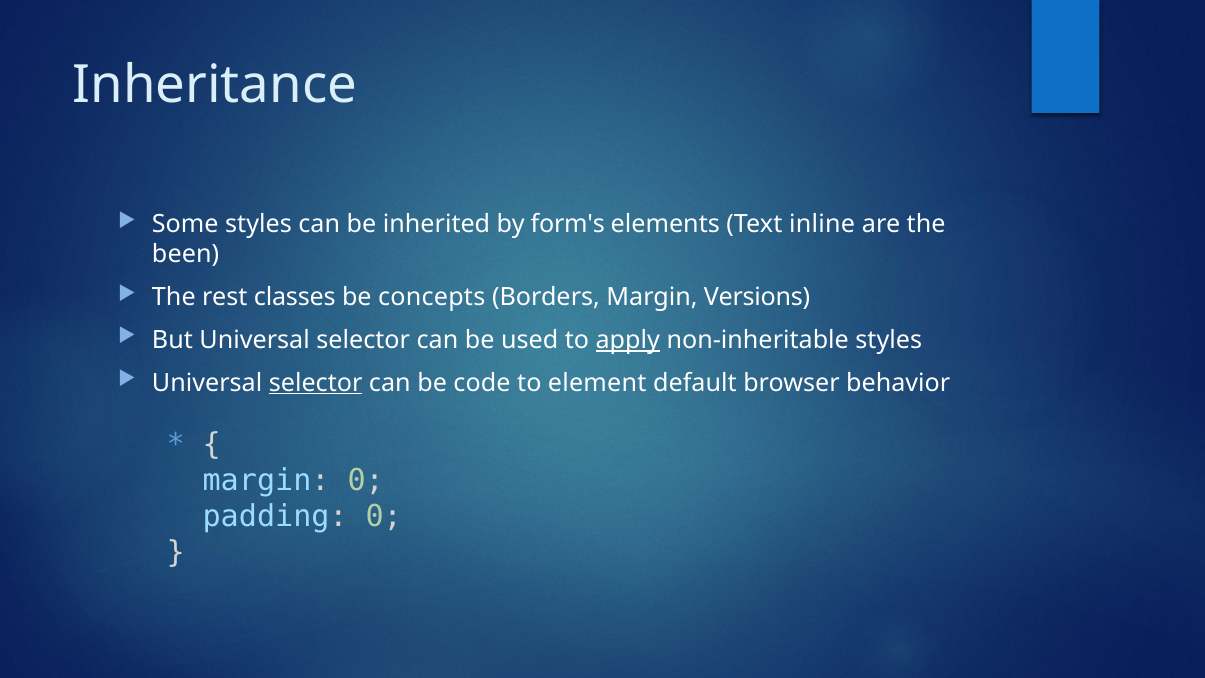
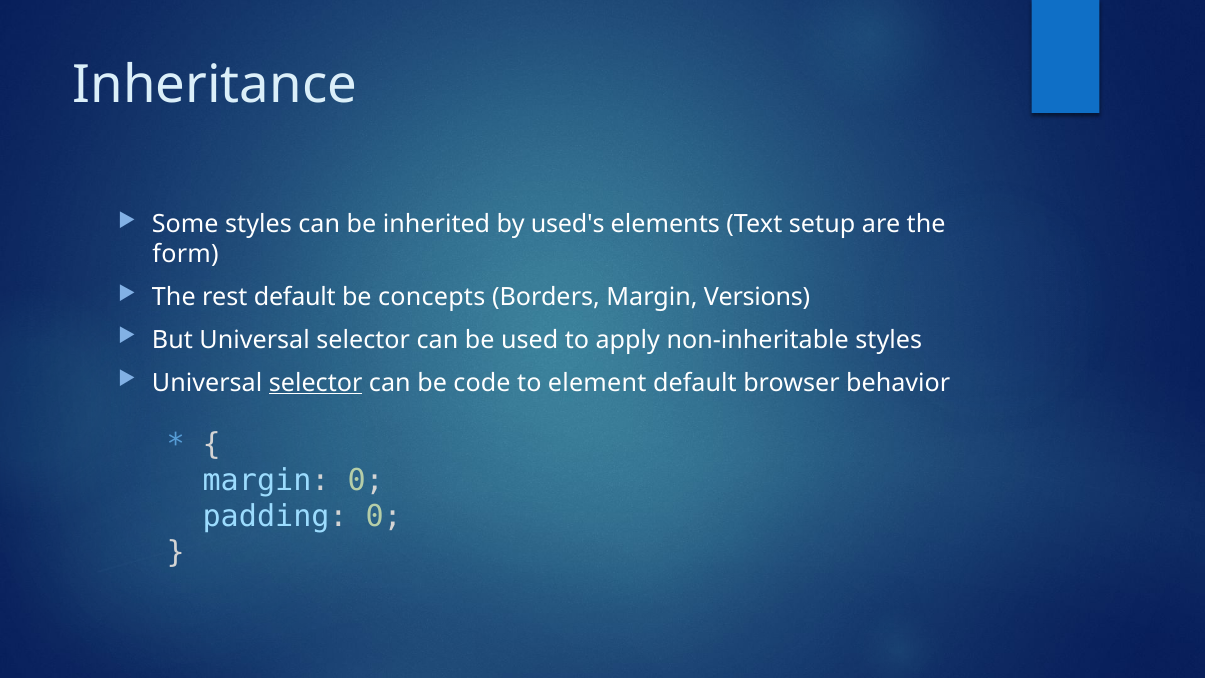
form's: form's -> used's (568, 224)
inline: inline -> setup (822, 224)
been: been -> form (186, 254)
rest classes: classes -> default (295, 297)
apply underline: present -> none (628, 340)
